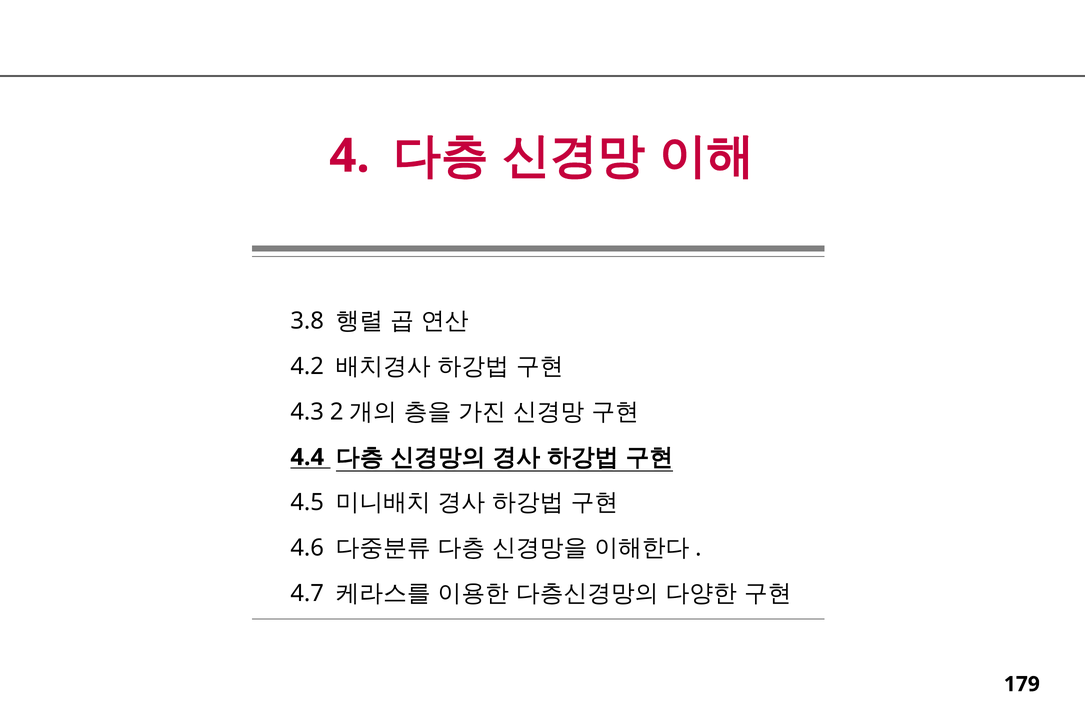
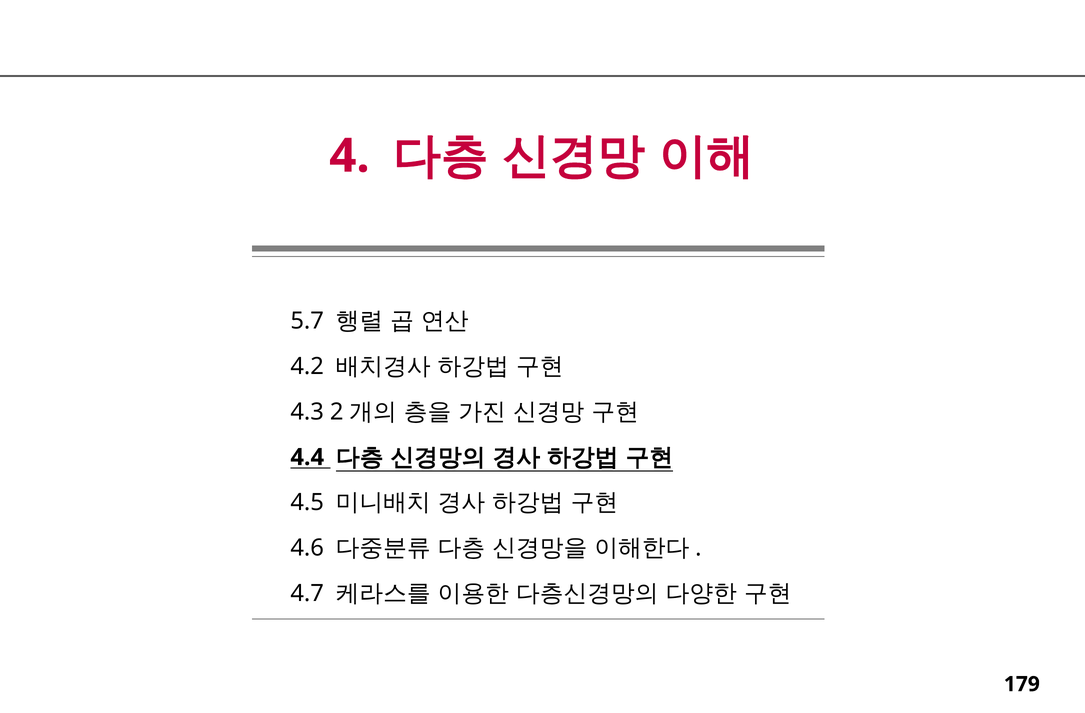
3.8: 3.8 -> 5.7 (307, 321)
